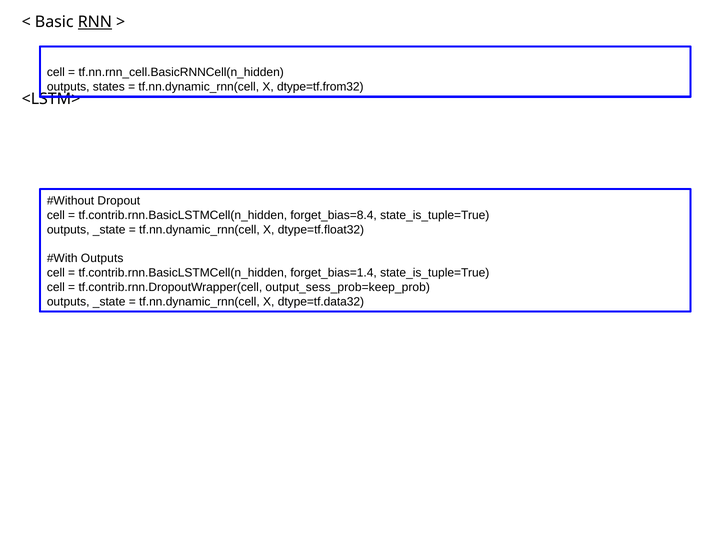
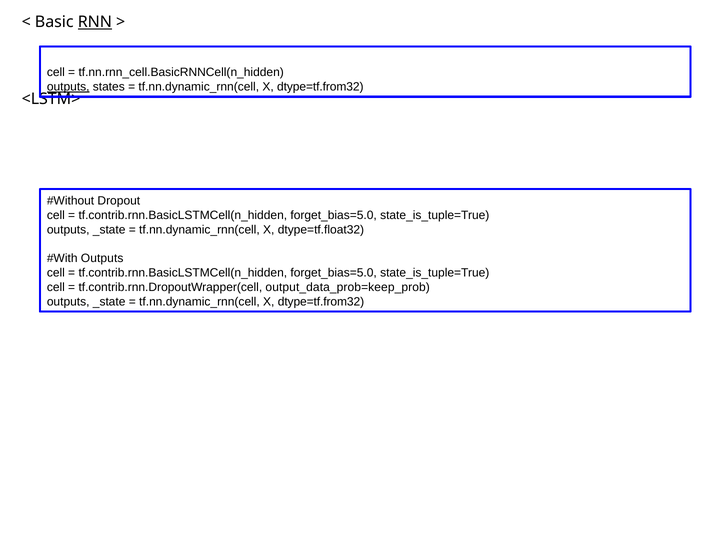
outputs underline: none -> present (68, 87)
forget_bias=8.4: forget_bias=8.4 -> forget_bias=5.0 (334, 215)
forget_bias=1.4: forget_bias=1.4 -> forget_bias=5.0 (334, 273)
output_sess_prob=keep_prob: output_sess_prob=keep_prob -> output_data_prob=keep_prob (348, 287)
dtype=tf.data32: dtype=tf.data32 -> dtype=tf.from32 (321, 302)
